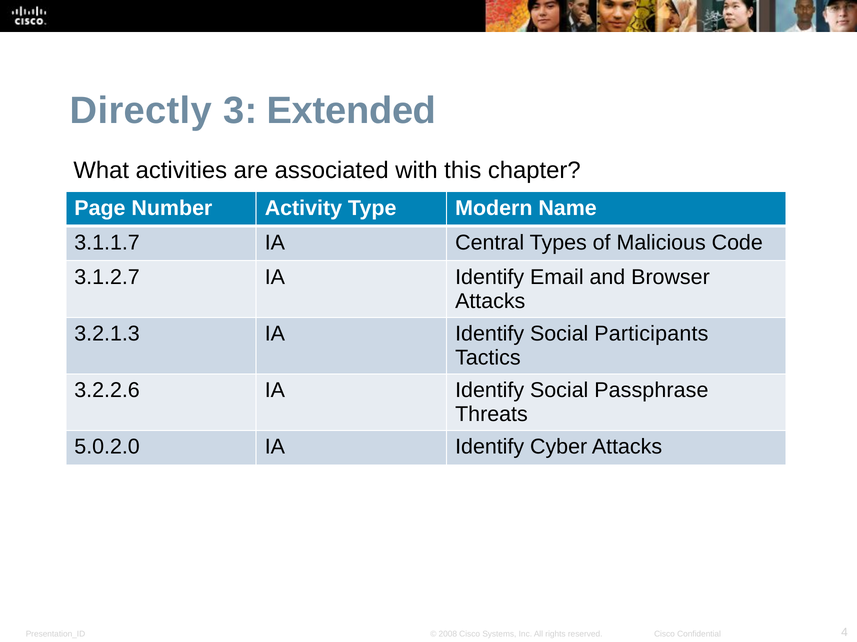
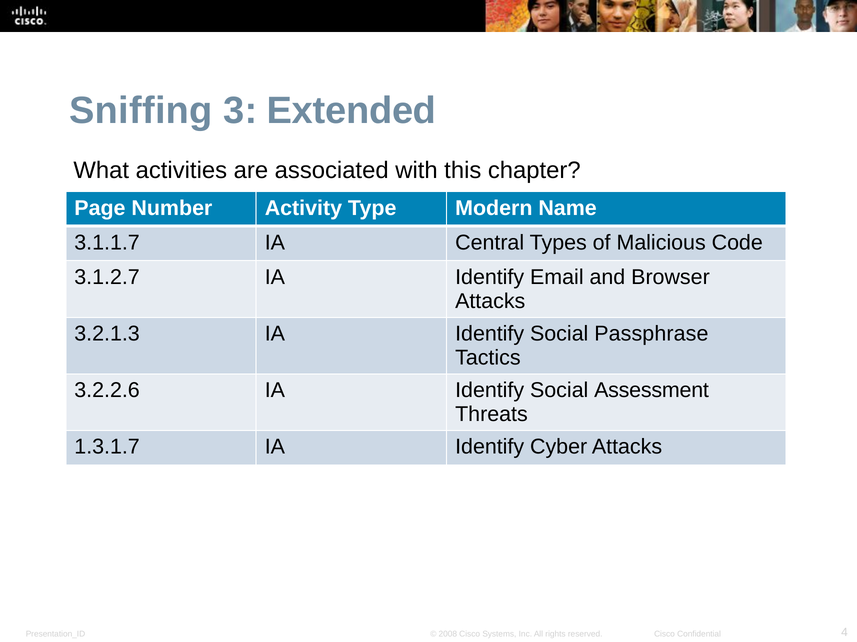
Directly: Directly -> Sniffing (141, 111)
Participants: Participants -> Passphrase (651, 334)
Passphrase: Passphrase -> Assessment (652, 391)
5.0.2.0: 5.0.2.0 -> 1.3.1.7 (107, 447)
